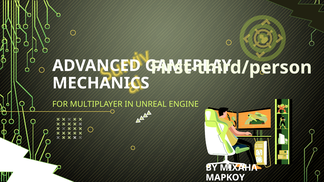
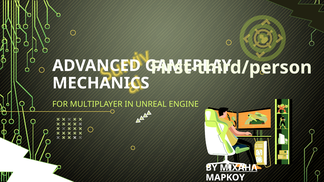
ΜΙΧΑΗΛ underline: none -> present (239, 168)
